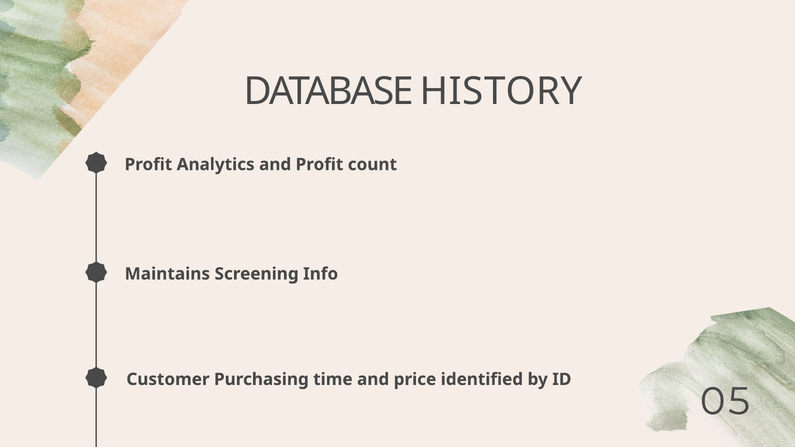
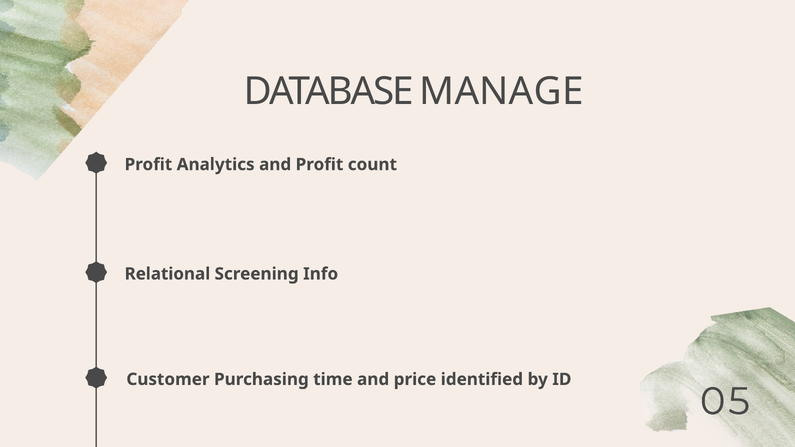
HISTORY: HISTORY -> MANAGE (501, 92)
Maintains: Maintains -> Relational (167, 274)
